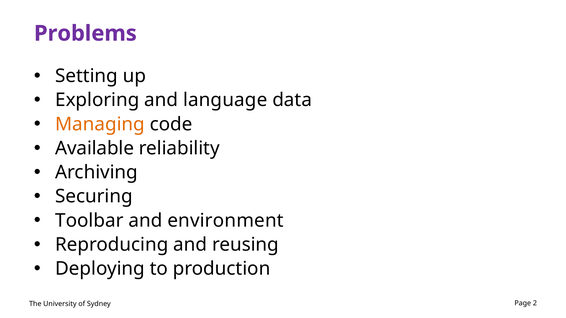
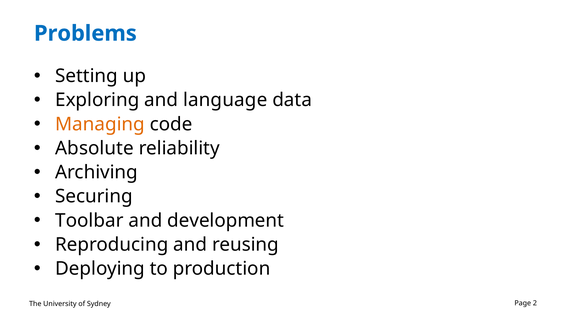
Problems colour: purple -> blue (85, 33)
Available: Available -> Absolute (95, 148)
environment: environment -> development (226, 221)
